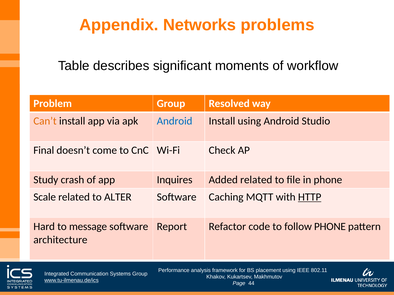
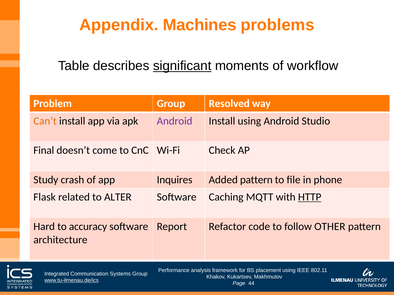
Networks: Networks -> Machines (200, 25)
significant underline: none -> present (182, 66)
Android colour: blue -> purple (175, 121)
Added related: related -> pattern (256, 180)
Scale: Scale -> Flask (45, 197)
message: message -> accuracy (88, 227)
follow PHONE: PHONE -> OTHER (330, 227)
